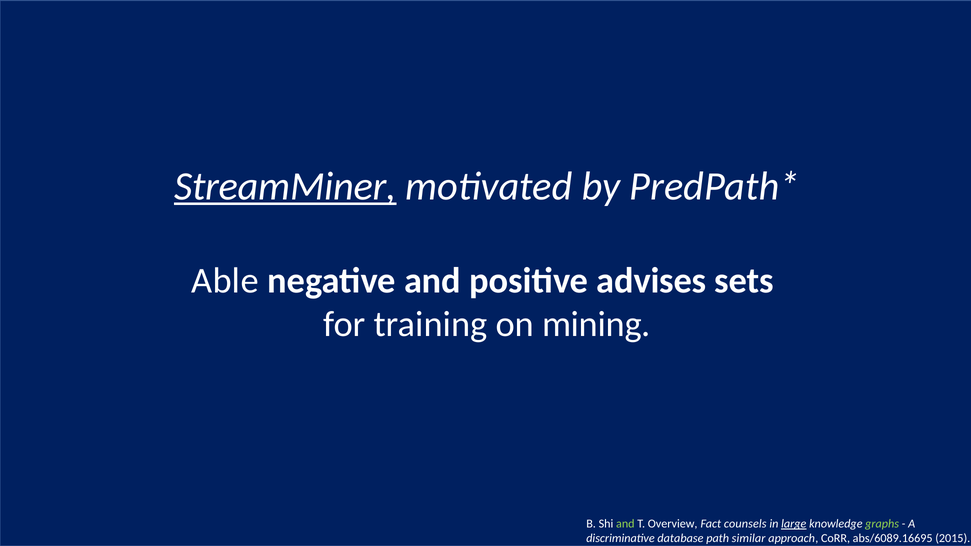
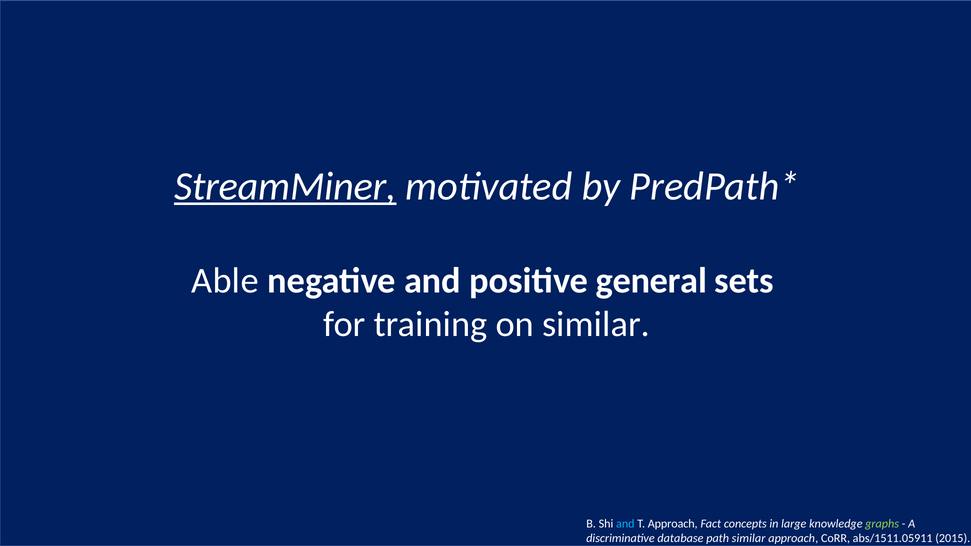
advises: advises -> general (651, 281)
on mining: mining -> similar (596, 324)
and colour: light green -> light blue (625, 524)
T Overview: Overview -> Approach (673, 524)
counsels: counsels -> concepts (745, 524)
large underline: present -> none (794, 524)
abs/6089.16695: abs/6089.16695 -> abs/1511.05911 (893, 539)
